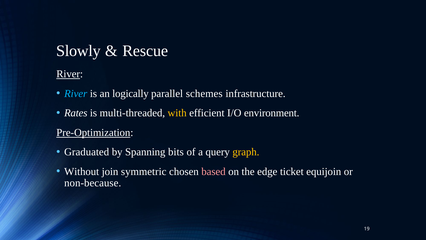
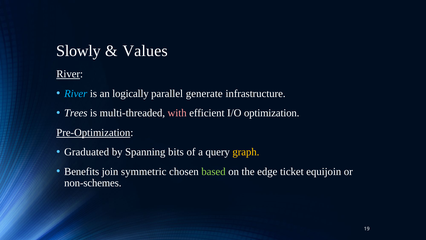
Rescue: Rescue -> Values (145, 51)
schemes: schemes -> generate (204, 93)
Rates: Rates -> Trees (76, 113)
with colour: yellow -> pink (177, 113)
environment: environment -> optimization (272, 113)
Without: Without -> Benefits (82, 171)
based colour: pink -> light green (214, 171)
non-because: non-because -> non-schemes (93, 183)
